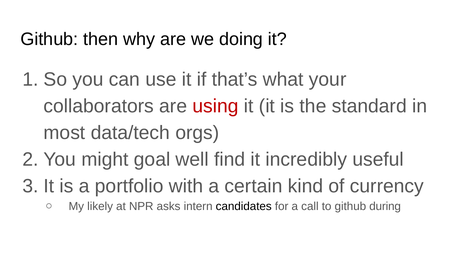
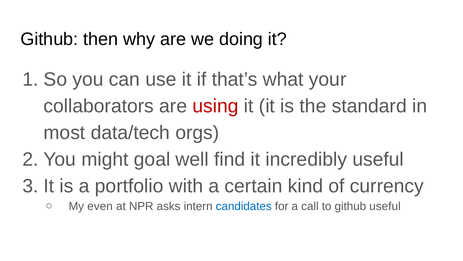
likely: likely -> even (100, 206)
candidates colour: black -> blue (244, 206)
github during: during -> useful (385, 206)
